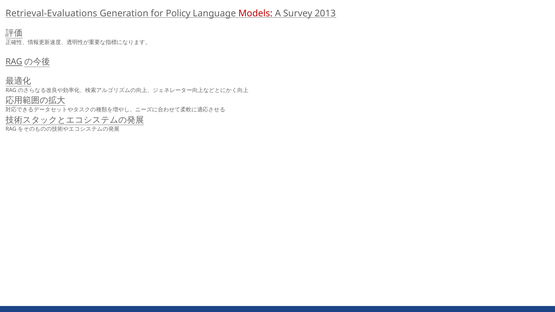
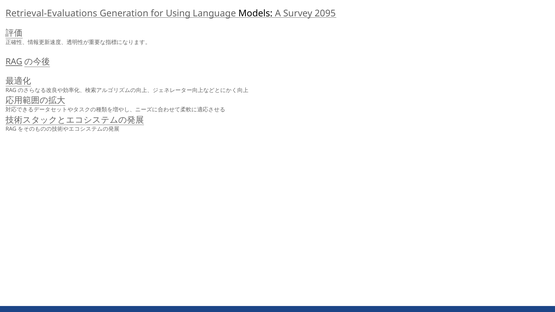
Policy: Policy -> Using (178, 13)
Models colour: red -> black (255, 13)
2013: 2013 -> 2095 (325, 13)
